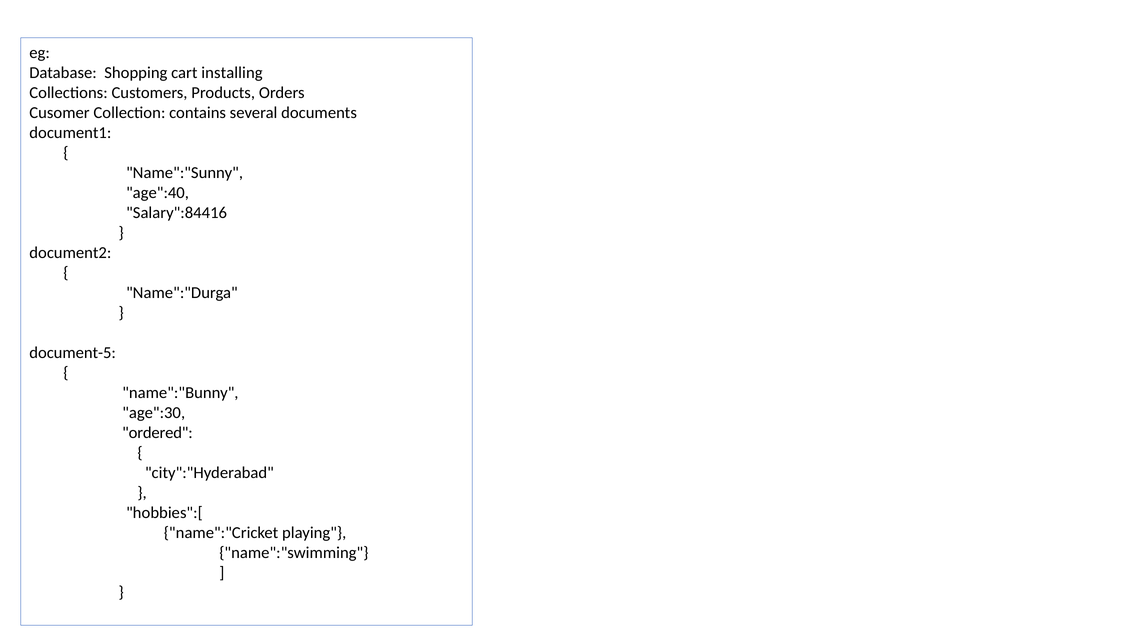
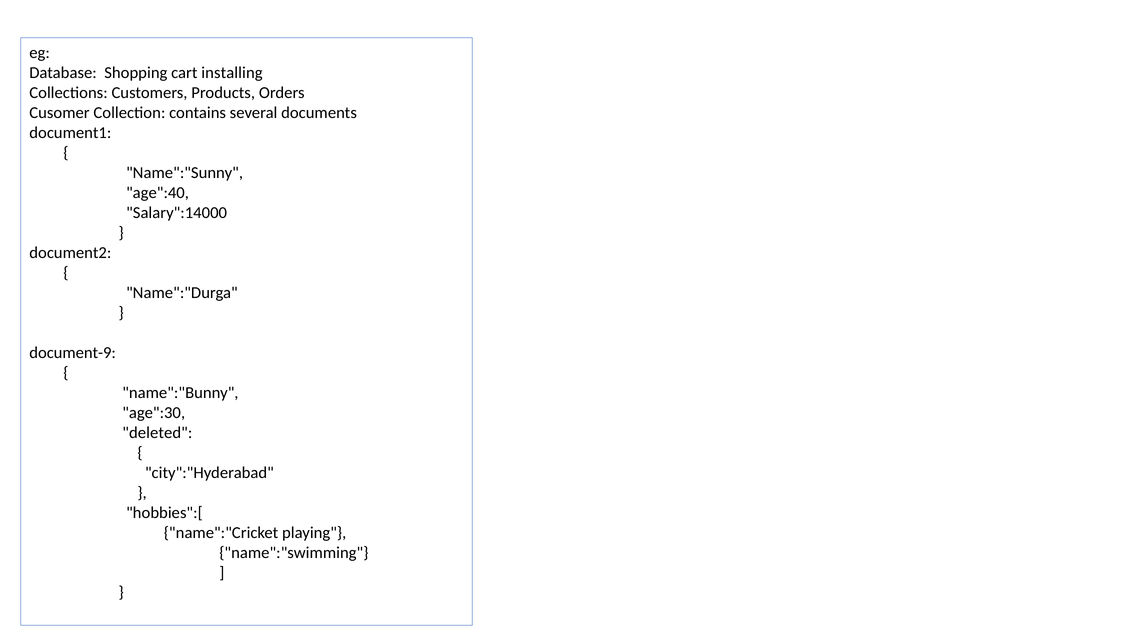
Salary":84416: Salary":84416 -> Salary":14000 (177, 213)
document-5: document-5 -> document-9 (73, 353)
ordered: ordered -> deleted (157, 432)
